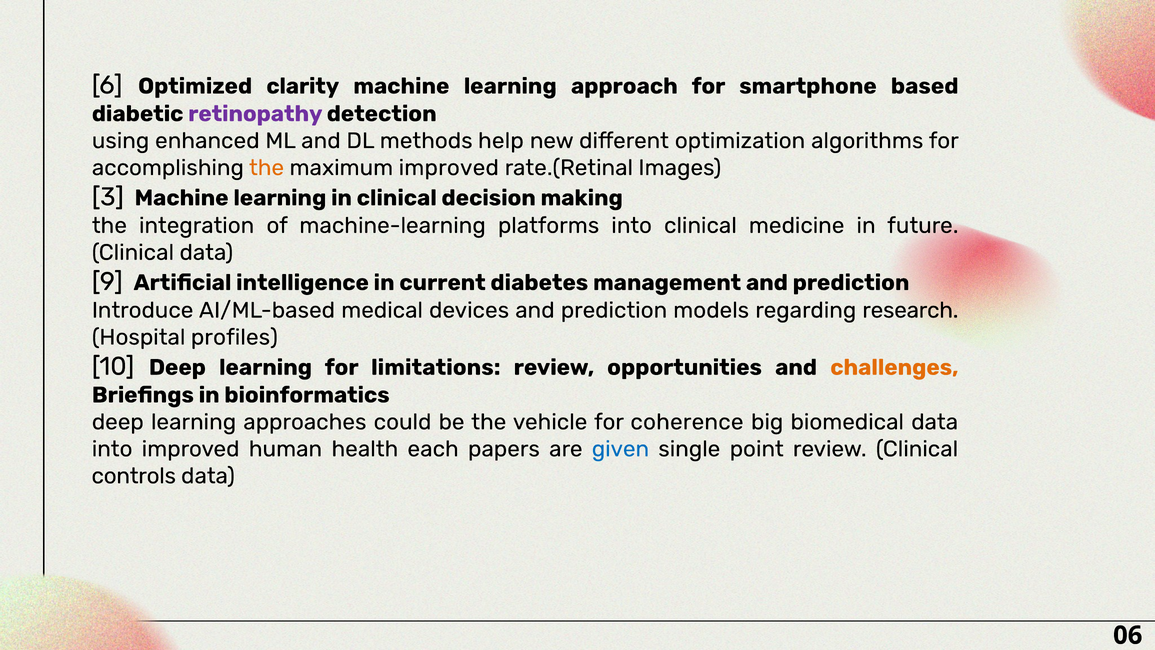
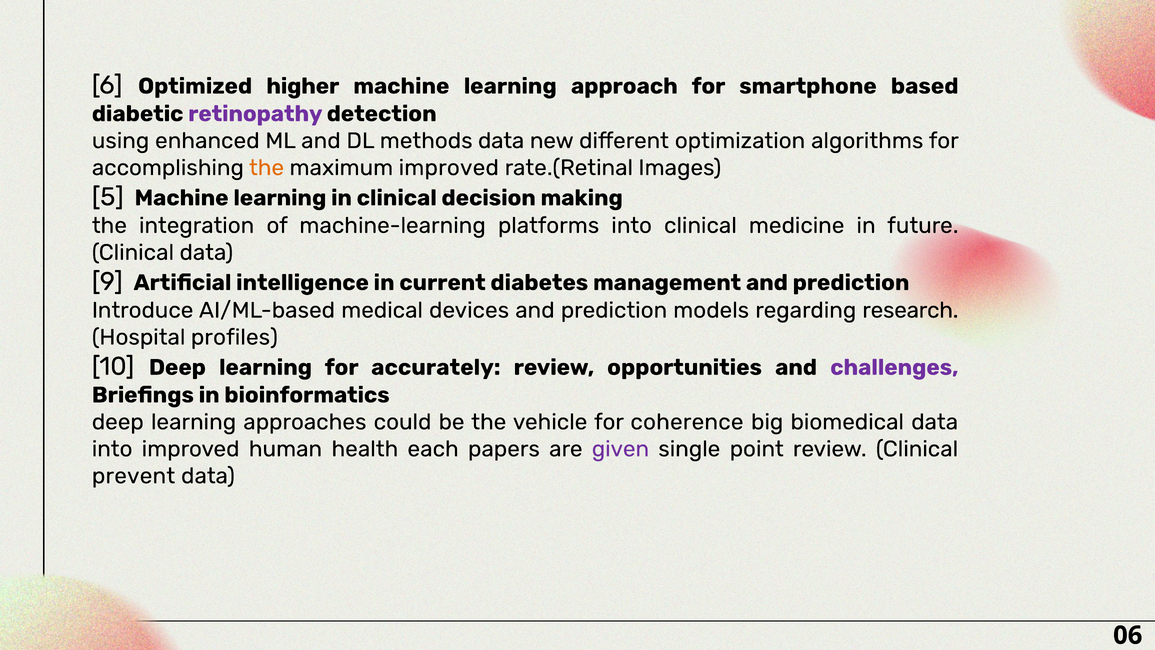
clarity: clarity -> higher (303, 86)
methods help: help -> data (501, 141)
3: 3 -> 5 (108, 197)
limitations: limitations -> accurately (436, 367)
challenges colour: orange -> purple (894, 367)
given colour: blue -> purple (620, 449)
controls: controls -> prevent (134, 476)
